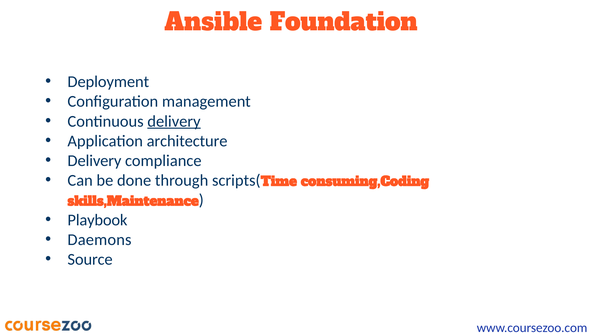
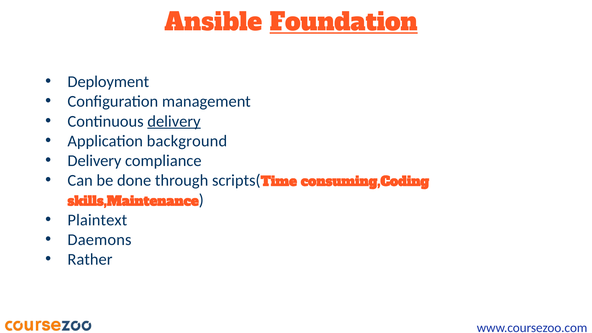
Foundation underline: none -> present (344, 22)
architecture: architecture -> background (187, 141)
Playbook: Playbook -> Plaintext (97, 220)
Source: Source -> Rather (90, 259)
